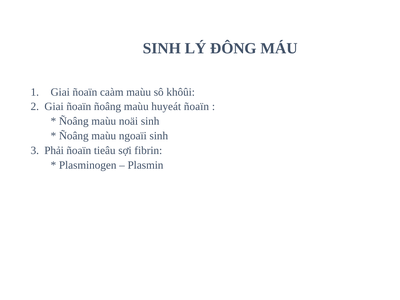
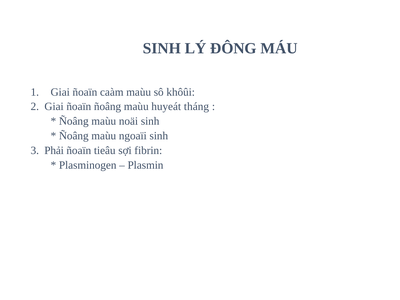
huyeát ñoaïn: ñoaïn -> tháng (196, 107)
